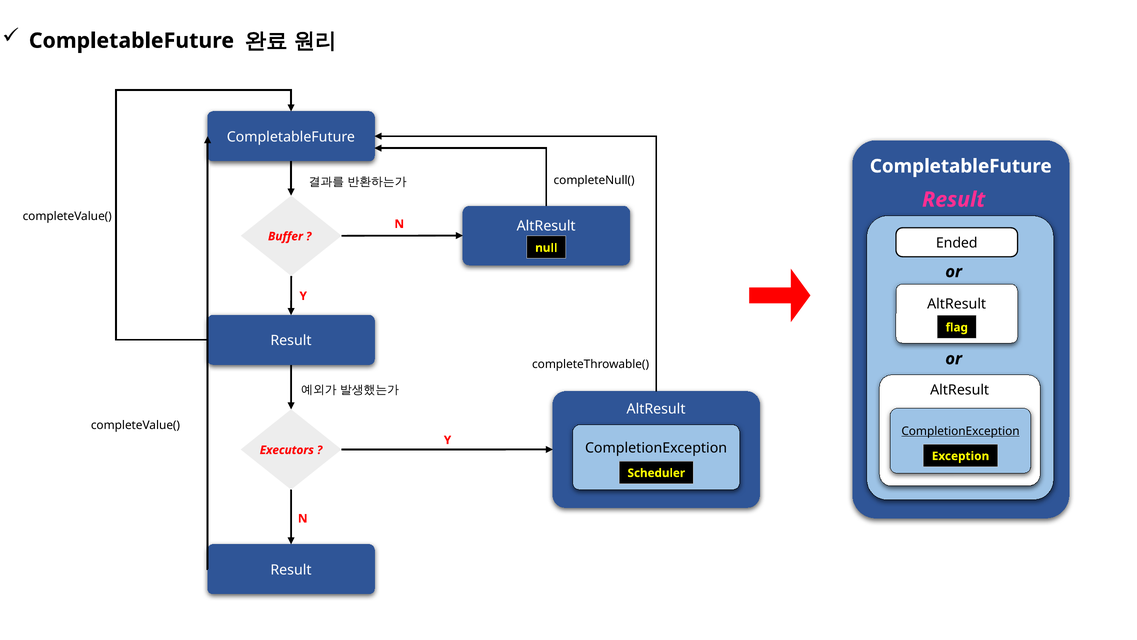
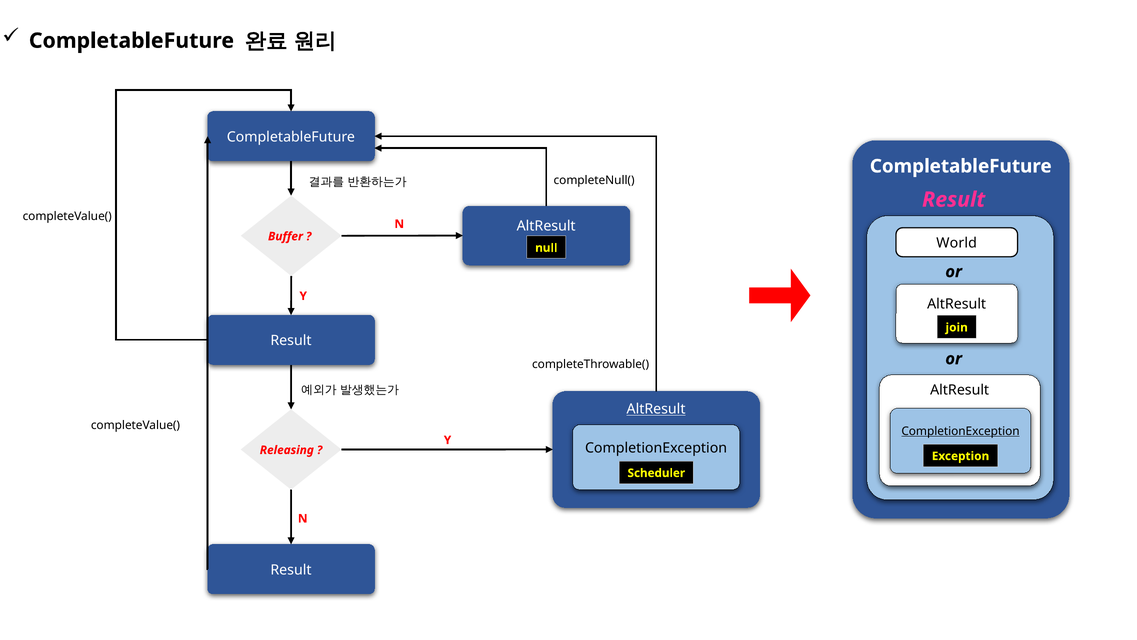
Ended: Ended -> World (957, 243)
flag: flag -> join (957, 327)
AltResult underline: none -> present (656, 409)
Executors: Executors -> Releasing (287, 450)
